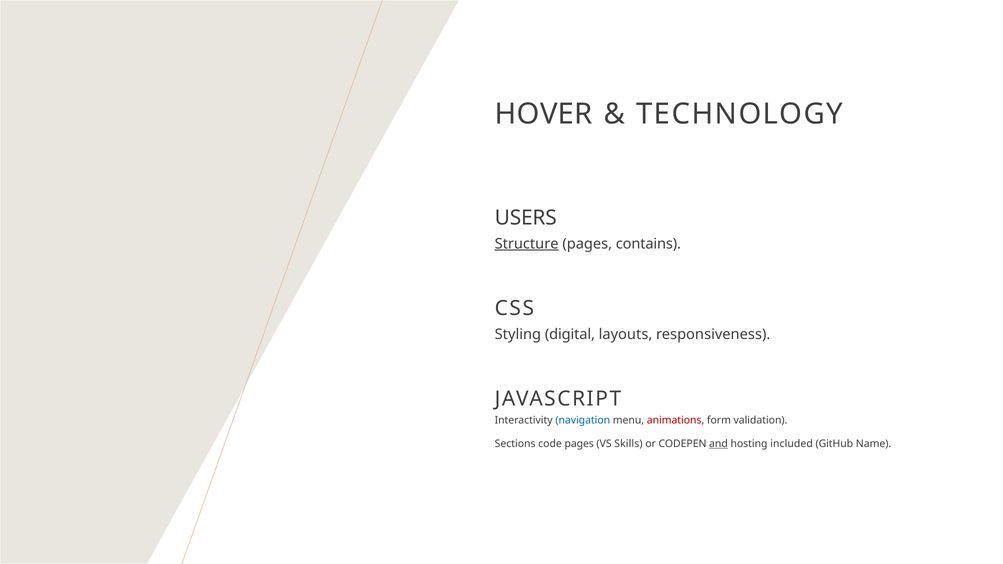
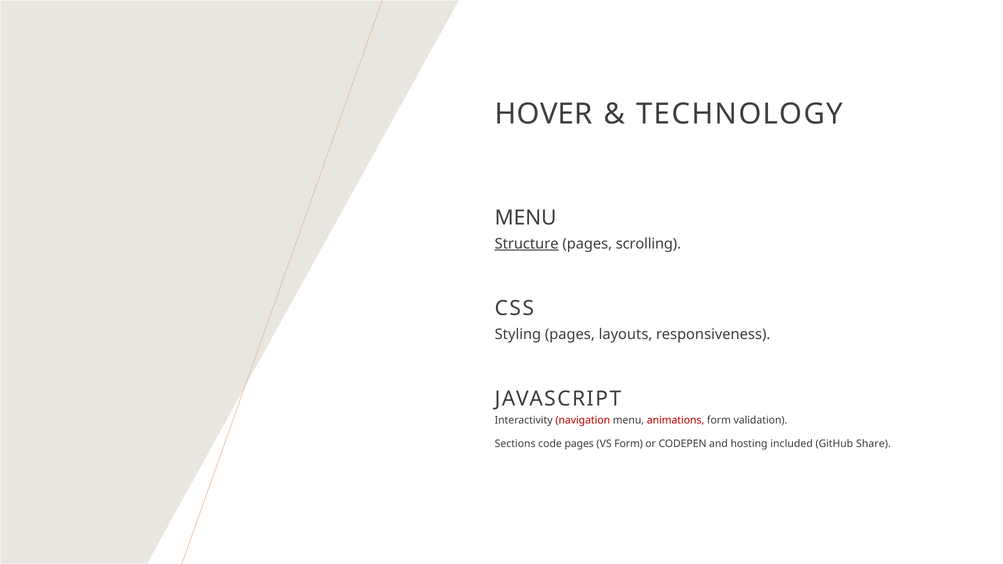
USERS: USERS -> MENU (526, 218)
contains: contains -> scrolling (648, 244)
Styling digital: digital -> pages (570, 334)
navigation colour: blue -> red (583, 421)
VS Skills: Skills -> Form (629, 444)
and underline: present -> none (718, 444)
Name: Name -> Share (873, 444)
